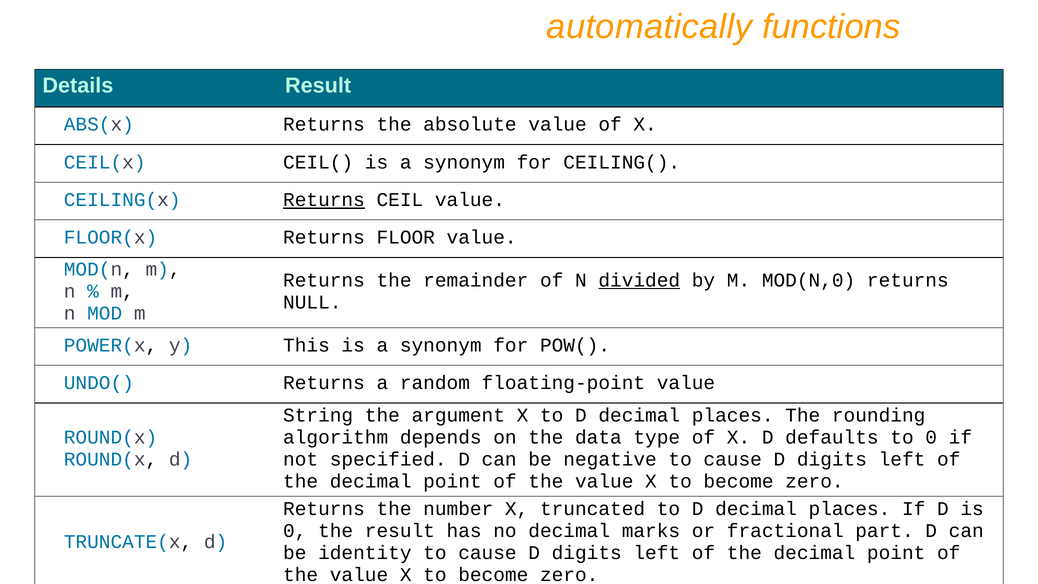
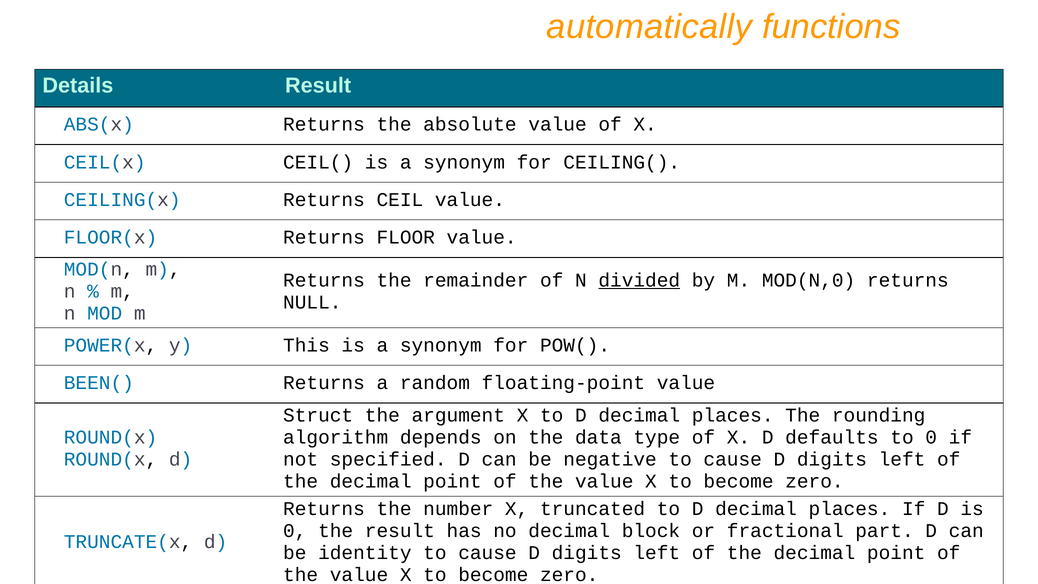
Returns underline: present -> none (324, 200)
UNDO(: UNDO( -> BEEN( (99, 383)
String: String -> Struct (318, 415)
marks: marks -> block (651, 531)
